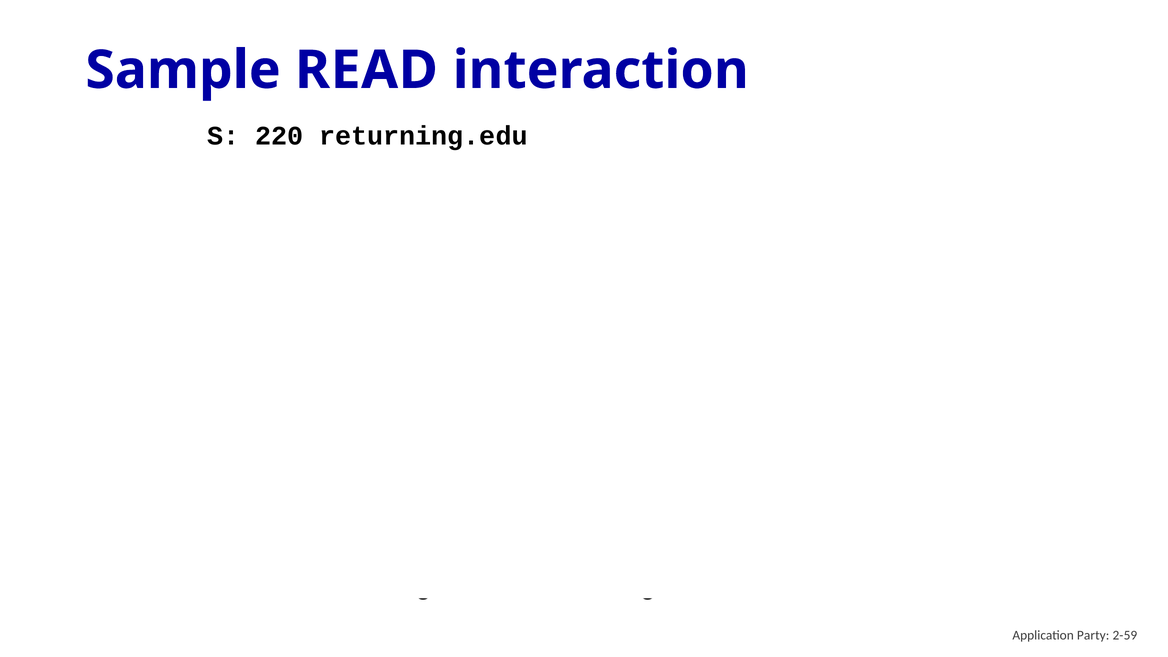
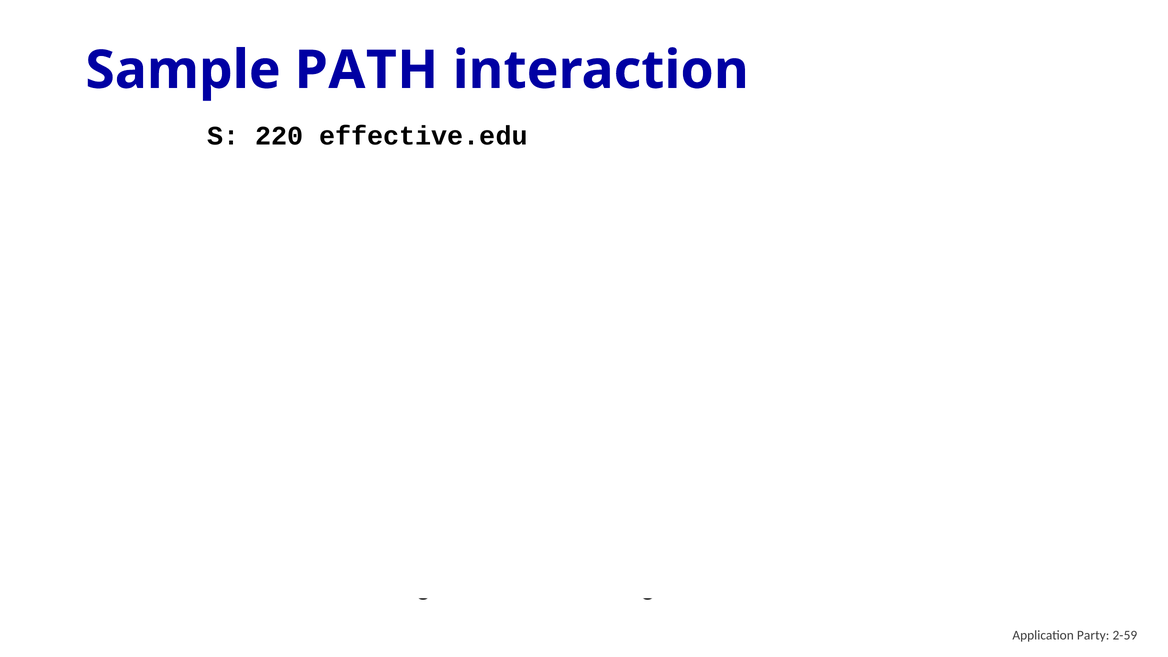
READ: READ -> PATH (366, 70)
returning.edu: returning.edu -> effective.edu (423, 136)
